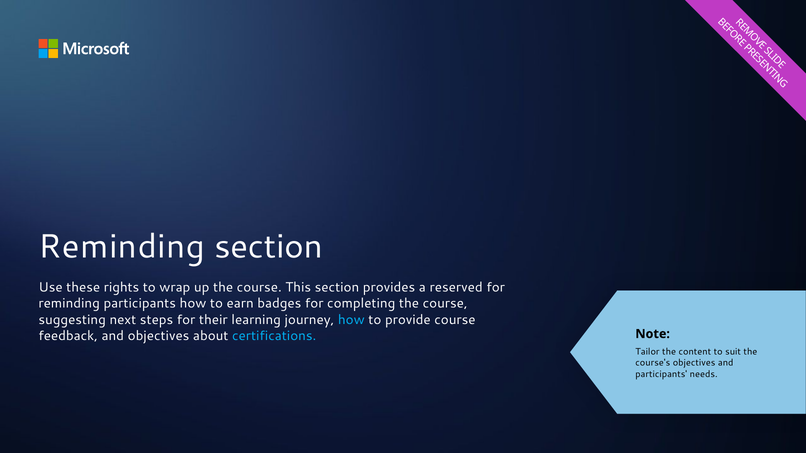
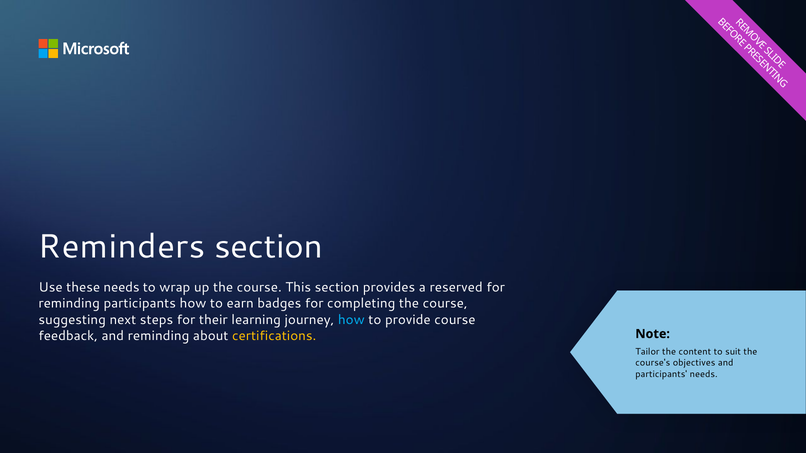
Reminding: Reminding -> Reminders (122, 247)
these rights: rights -> needs (122, 288)
and objectives: objectives -> reminding (159, 336)
certifications colour: light blue -> yellow (274, 336)
